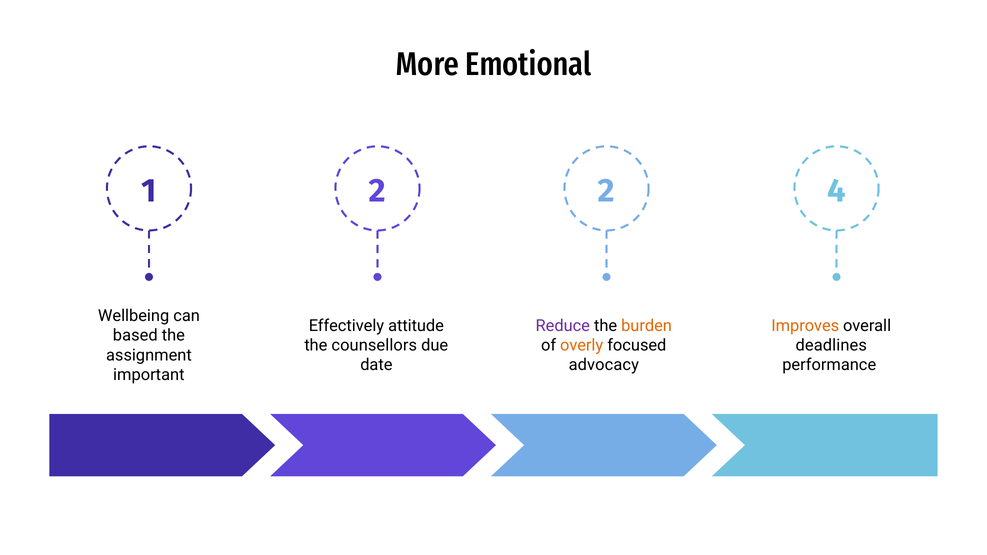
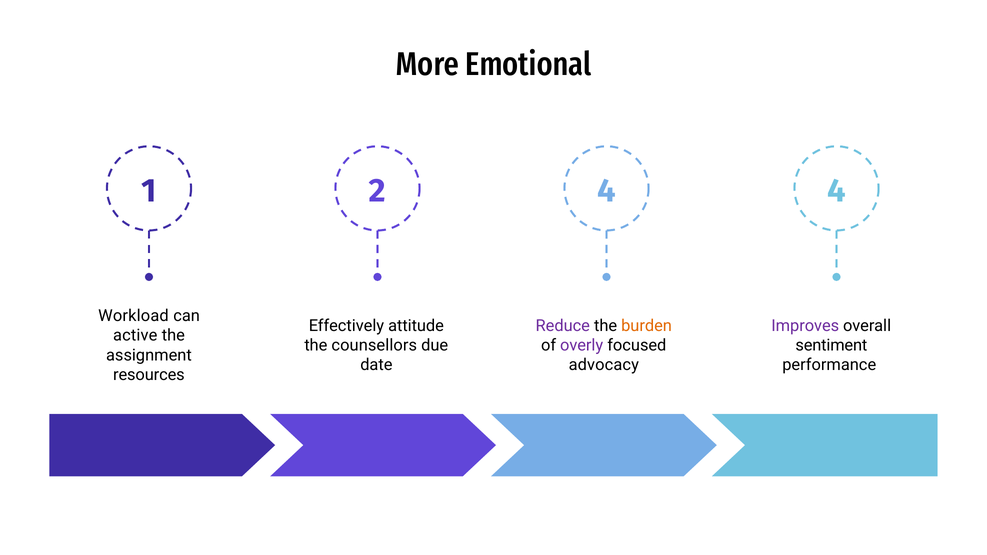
2 2: 2 -> 4 (607, 191)
Wellbeing: Wellbeing -> Workload (133, 316)
Improves colour: orange -> purple (805, 326)
based: based -> active (135, 336)
overly colour: orange -> purple (582, 345)
deadlines: deadlines -> sentiment (831, 345)
important: important -> resources (149, 375)
